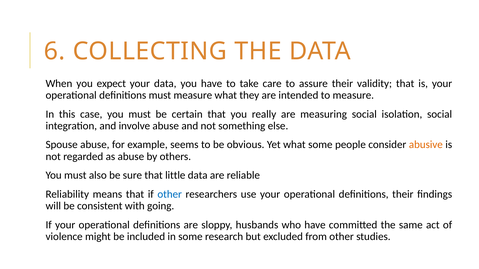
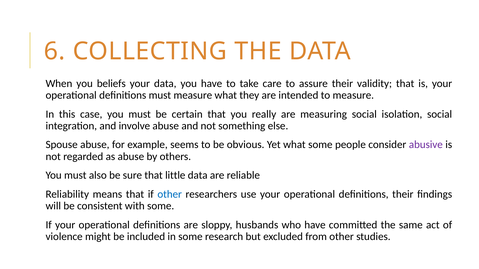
expect: expect -> beliefs (111, 84)
abusive colour: orange -> purple (426, 145)
with going: going -> some (161, 206)
